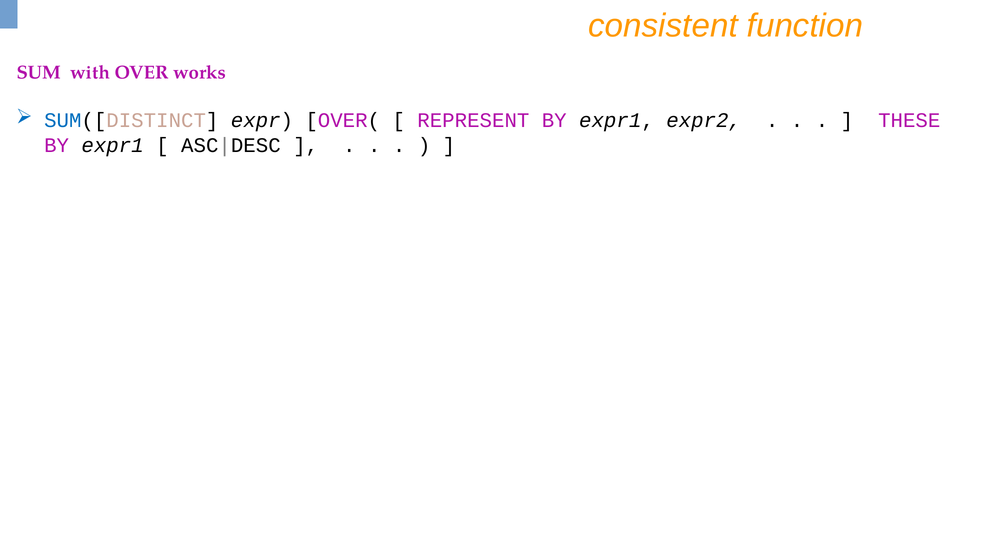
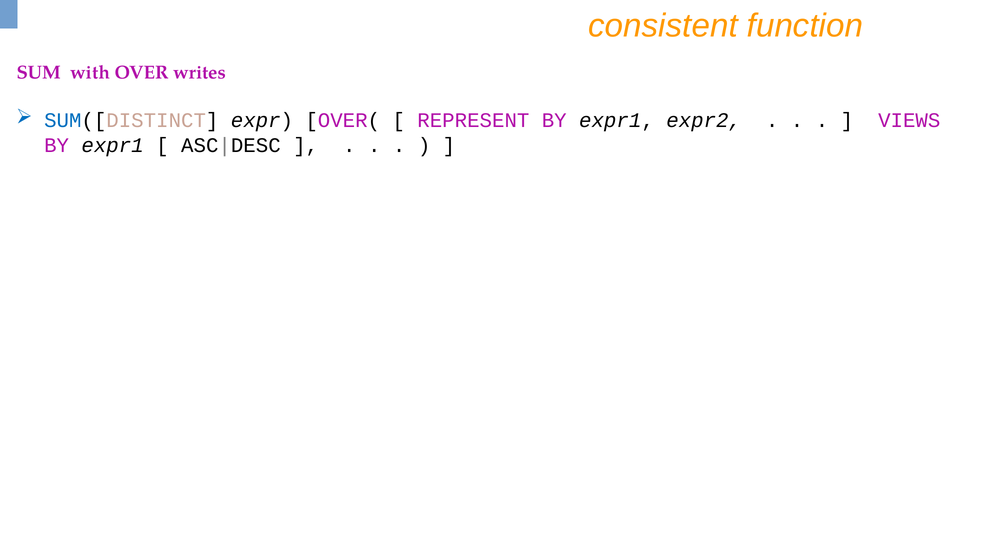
works: works -> writes (200, 73)
THESE: THESE -> VIEWS (909, 120)
